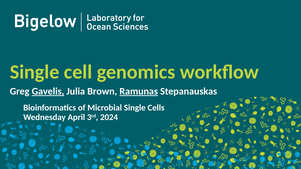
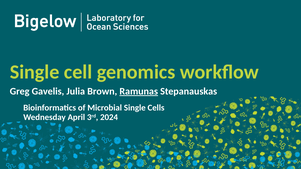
Gavelis underline: present -> none (48, 91)
